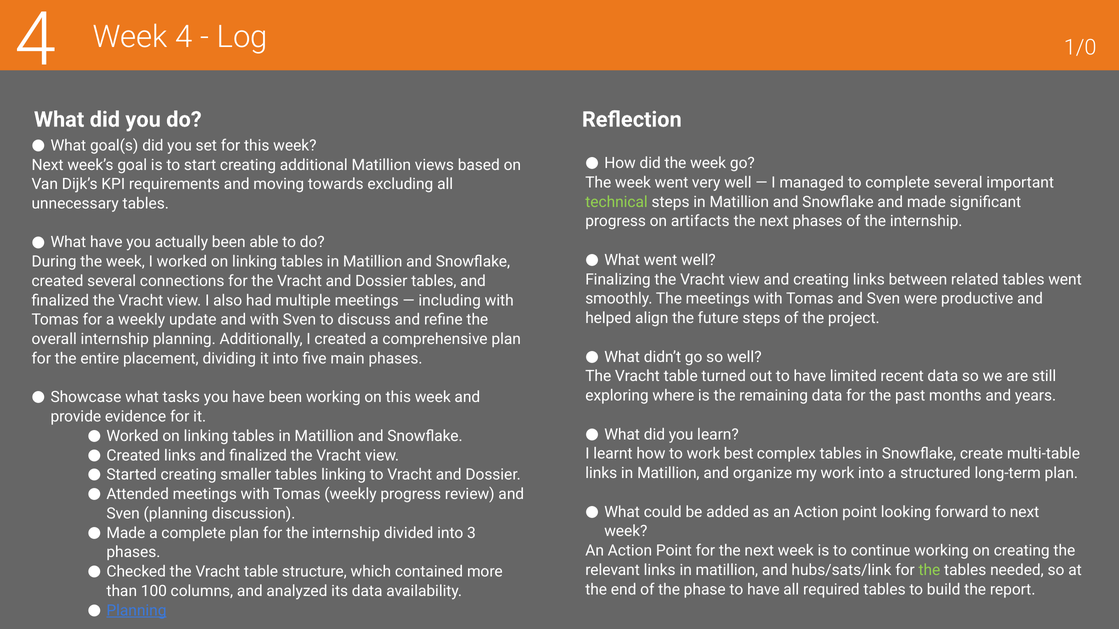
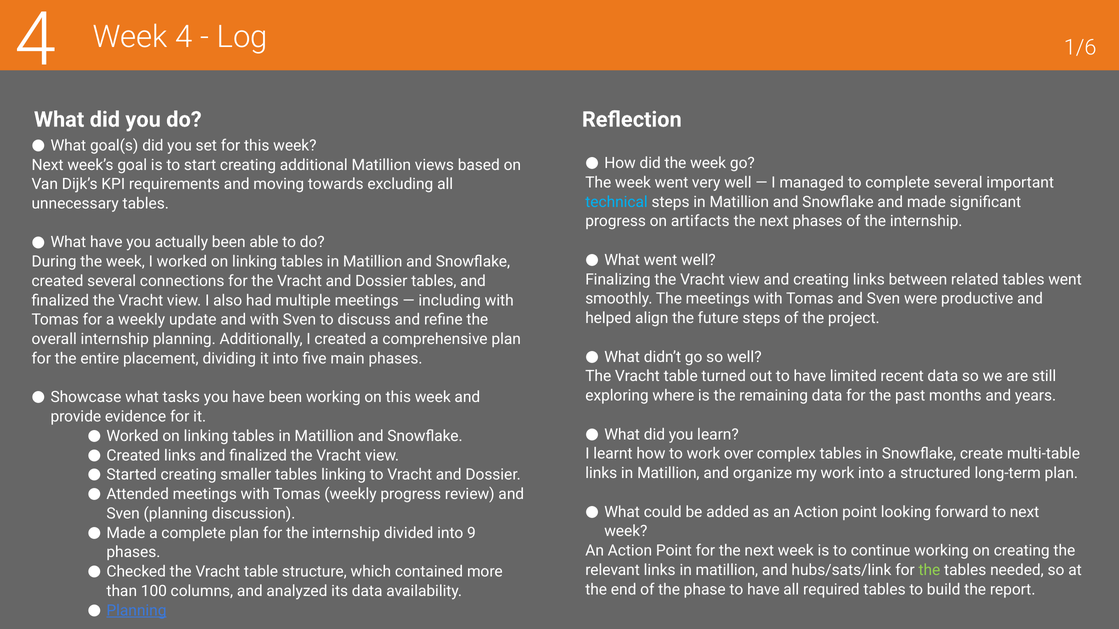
1/0: 1/0 -> 1/6 (1080, 48)
technical colour: light green -> light blue (617, 202)
best: best -> over (739, 454)
3: 3 -> 9 (471, 533)
